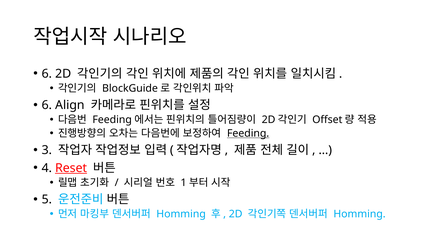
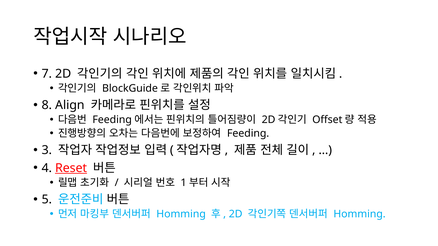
6: 6 -> 7 (47, 74)
6: 6 -> 8 (47, 105)
Feeding underline: present -> none (248, 134)
